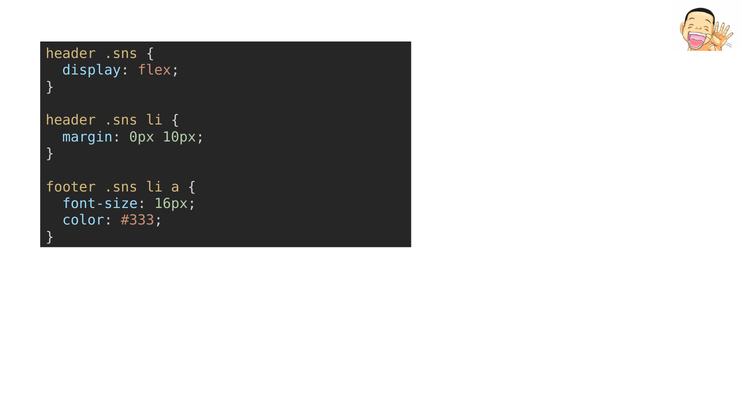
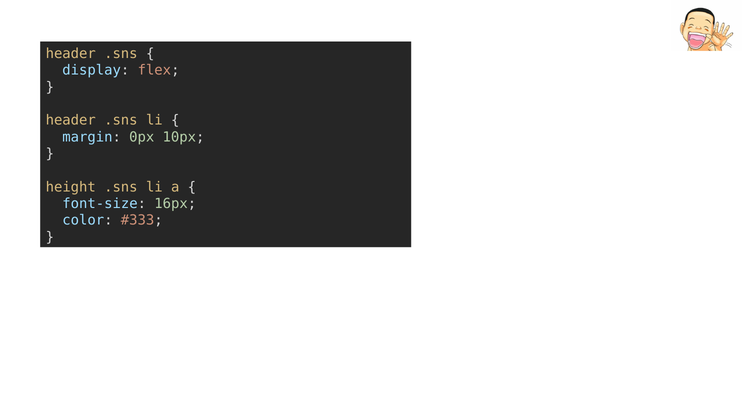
footer: footer -> height (71, 187)
